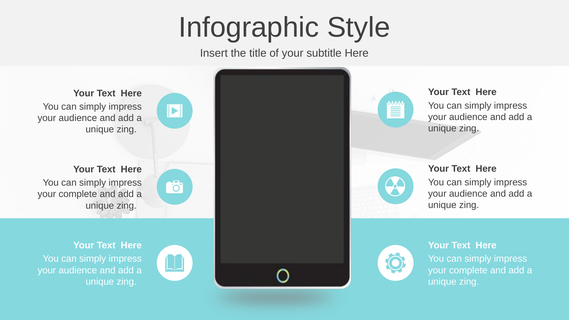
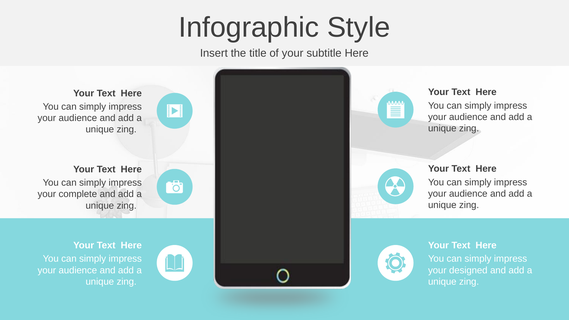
complete: complete -> designed (468, 270)
